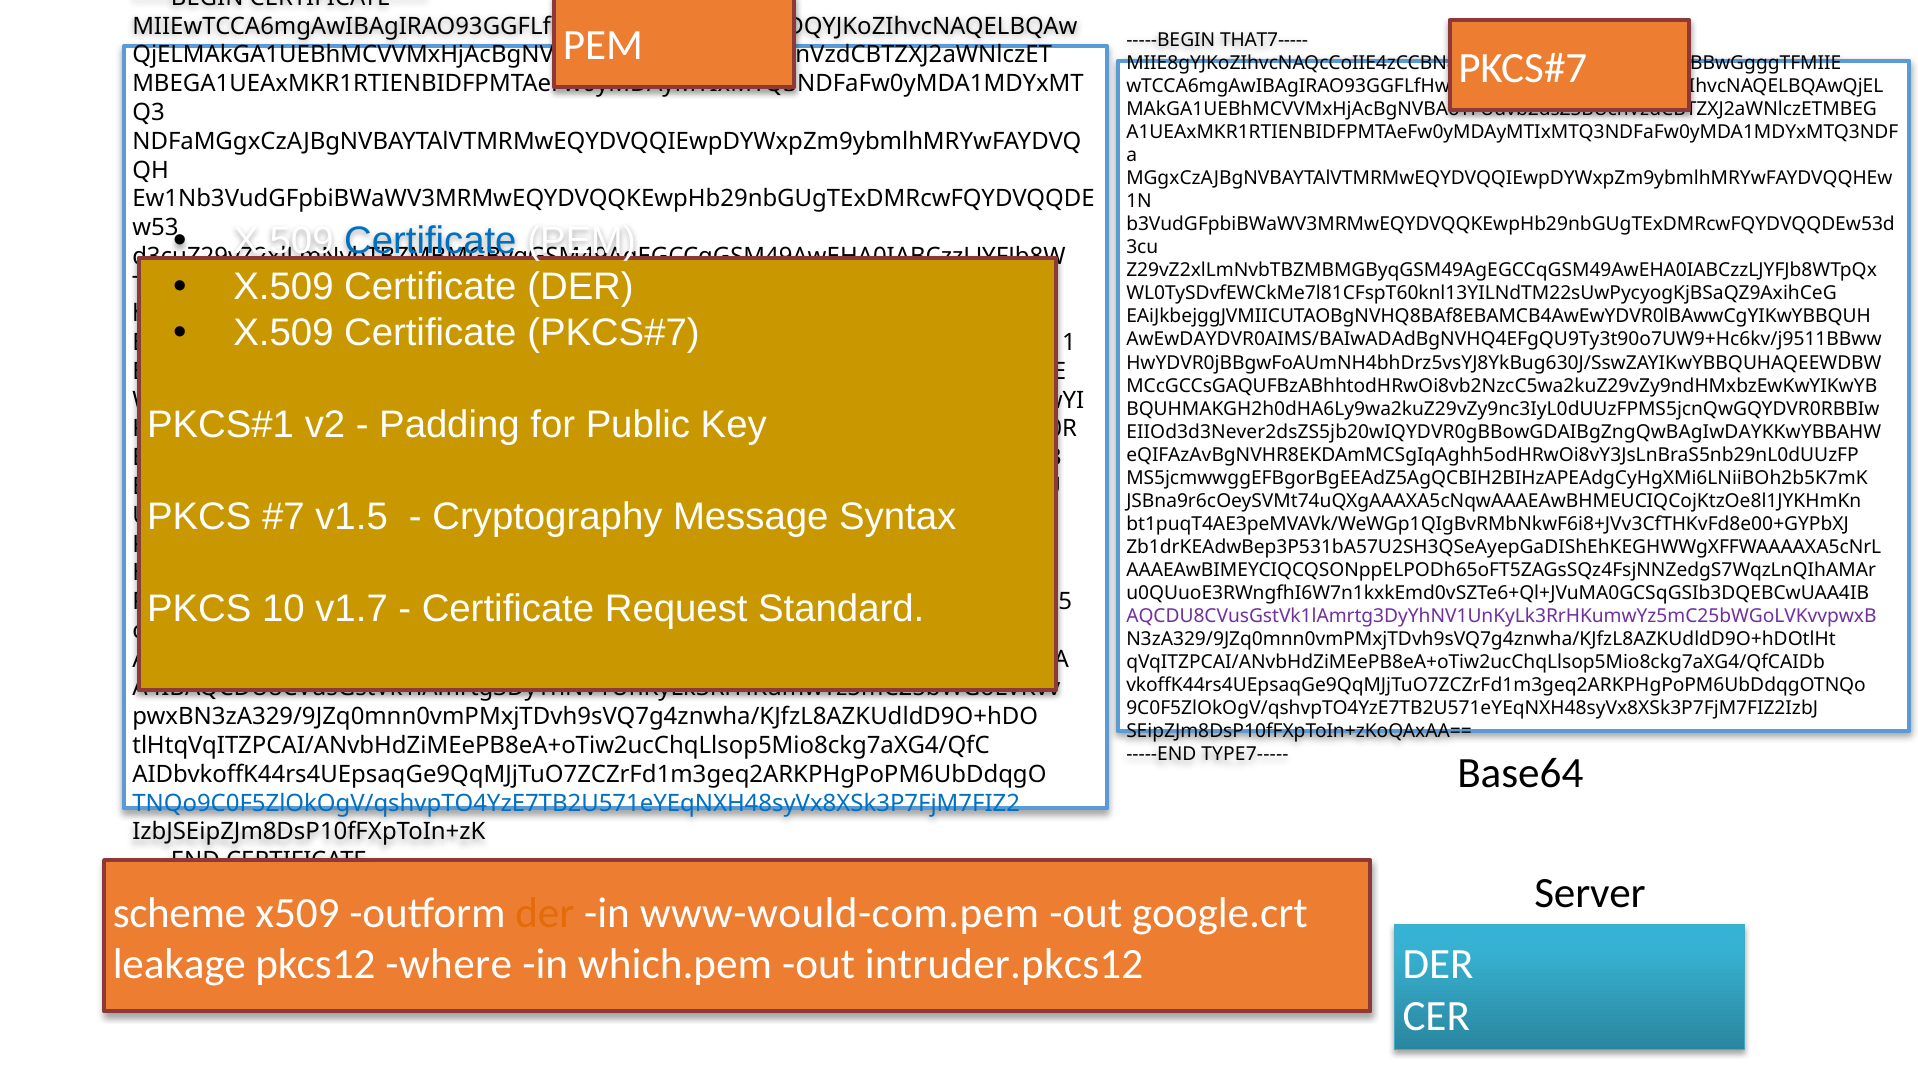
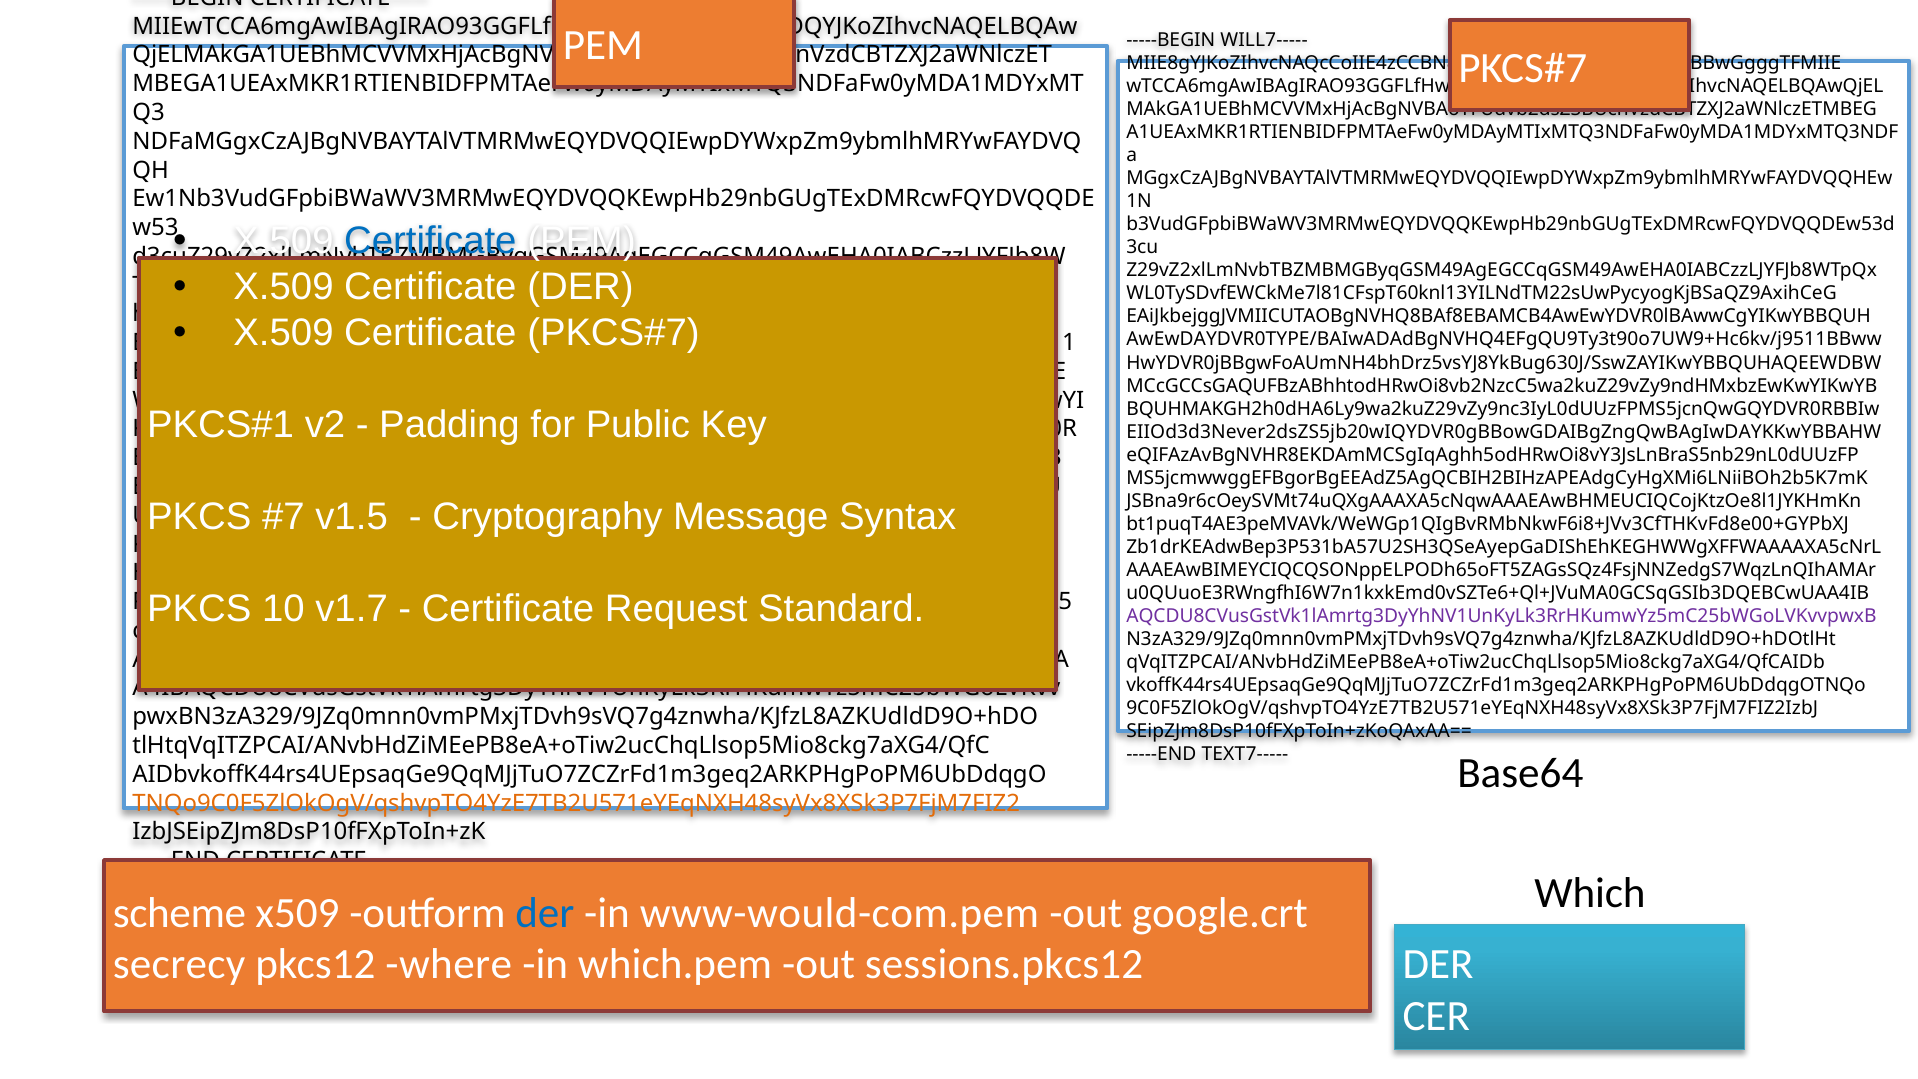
THAT7-----: THAT7----- -> WILL7----- (1264, 40)
AwEwDAYDVR0AIMS/BAIwADAdBgNVHQ4EFgQU9Ty3t90o7UW9+Hc6kv/j9511BBww: AwEwDAYDVR0AIMS/BAIwADAdBgNVHQ4EFgQU9Ty3t90o7UW9+Hc6kv/j9511BBww -> AwEwDAYDVR0TYPE/BAIwADAdBgNVHQ4EFgQU9Ty3t90o7UW9+Hc6kv/j9511BBww (1504, 340)
TYPE7-----: TYPE7----- -> TEXT7----- (1245, 754)
TNQo9C0F5ZlOkOgV/qshvpTO4YzE7TB2U571eYEqNXH48syVx8XSk3P7FjM7FIZ2 colour: blue -> orange (576, 803)
Server: Server -> Which (1590, 893)
der colour: orange -> blue (545, 913)
leakage: leakage -> secrecy (179, 965)
intruder.pkcs12: intruder.pkcs12 -> sessions.pkcs12 (1004, 965)
